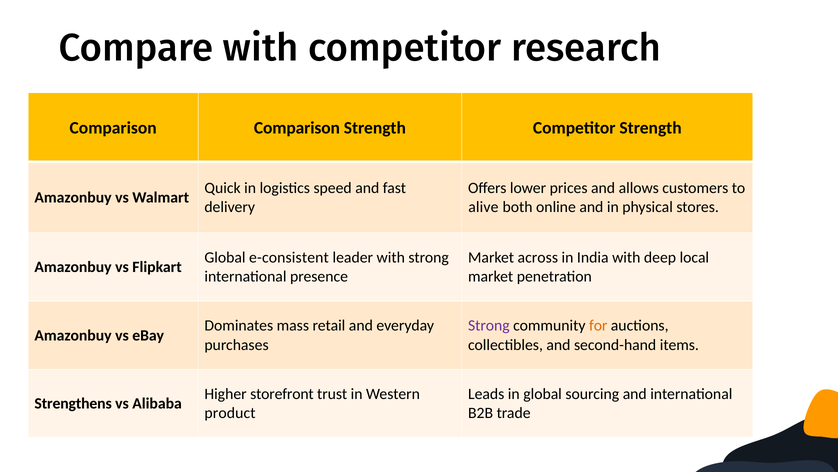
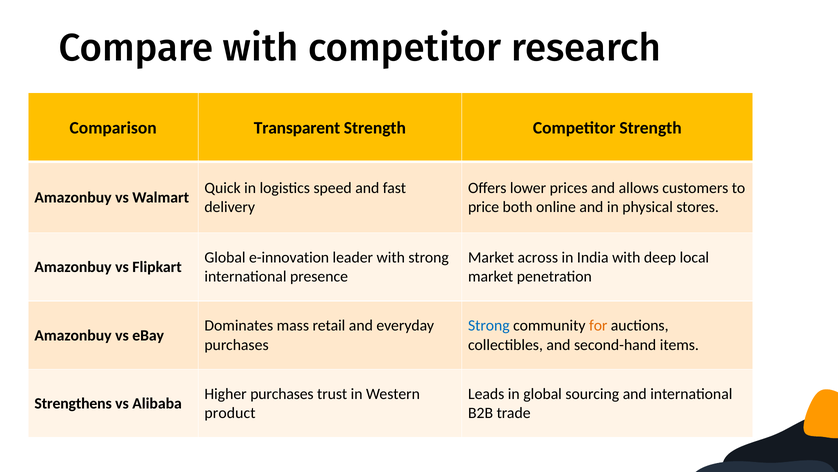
Comparison Comparison: Comparison -> Transparent (297, 128)
alive: alive -> price (484, 207)
e-consistent: e-consistent -> e-innovation (289, 257)
Strong colour: purple -> blue (489, 325)
Higher storefront: storefront -> purchases (282, 393)
